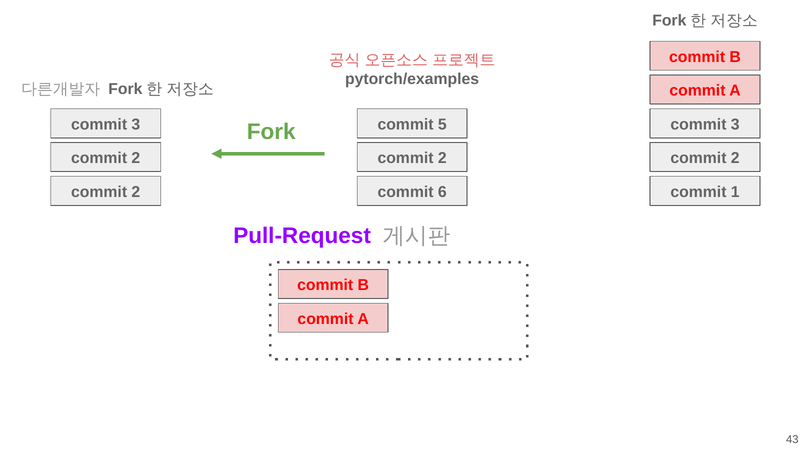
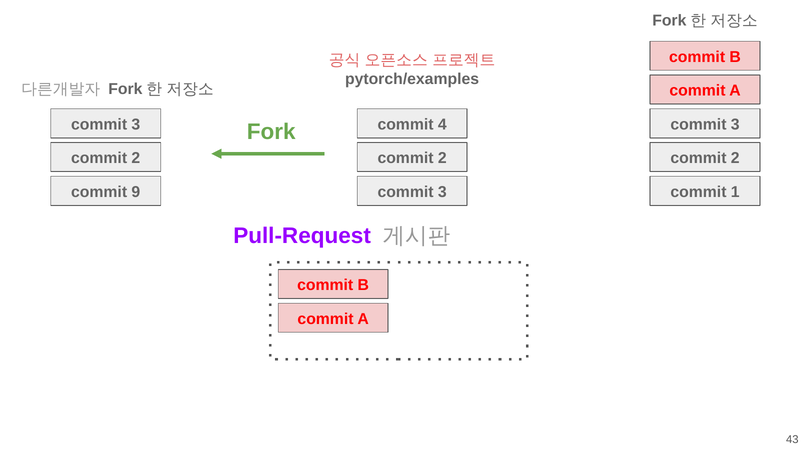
5: 5 -> 4 (442, 124)
2: 2 -> 9 (136, 192)
6: 6 -> 3 (442, 192)
